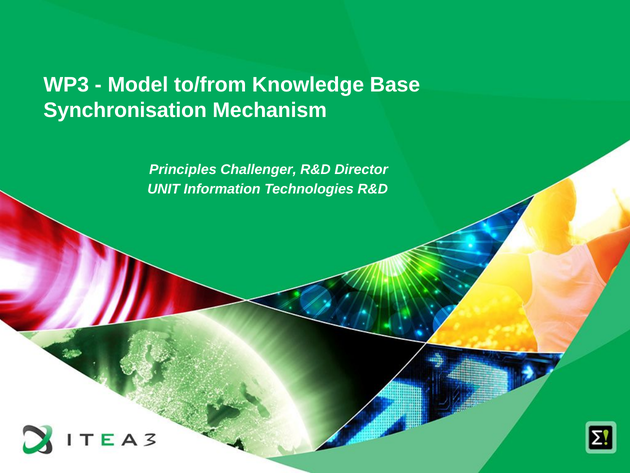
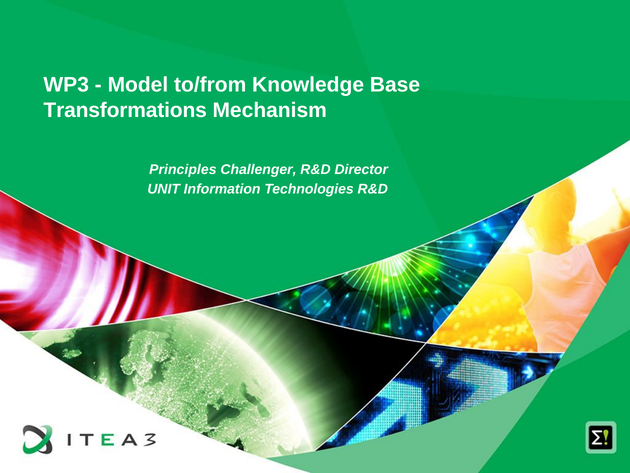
Synchronisation: Synchronisation -> Transformations (125, 110)
